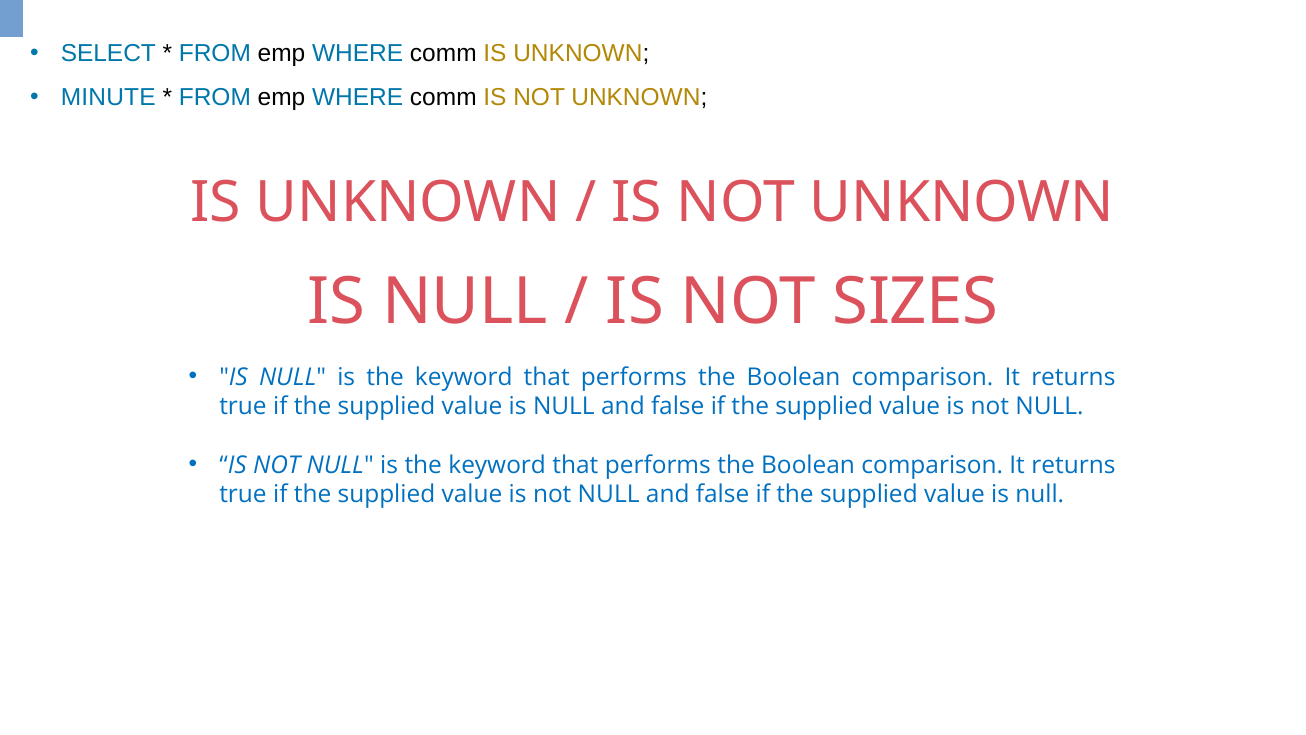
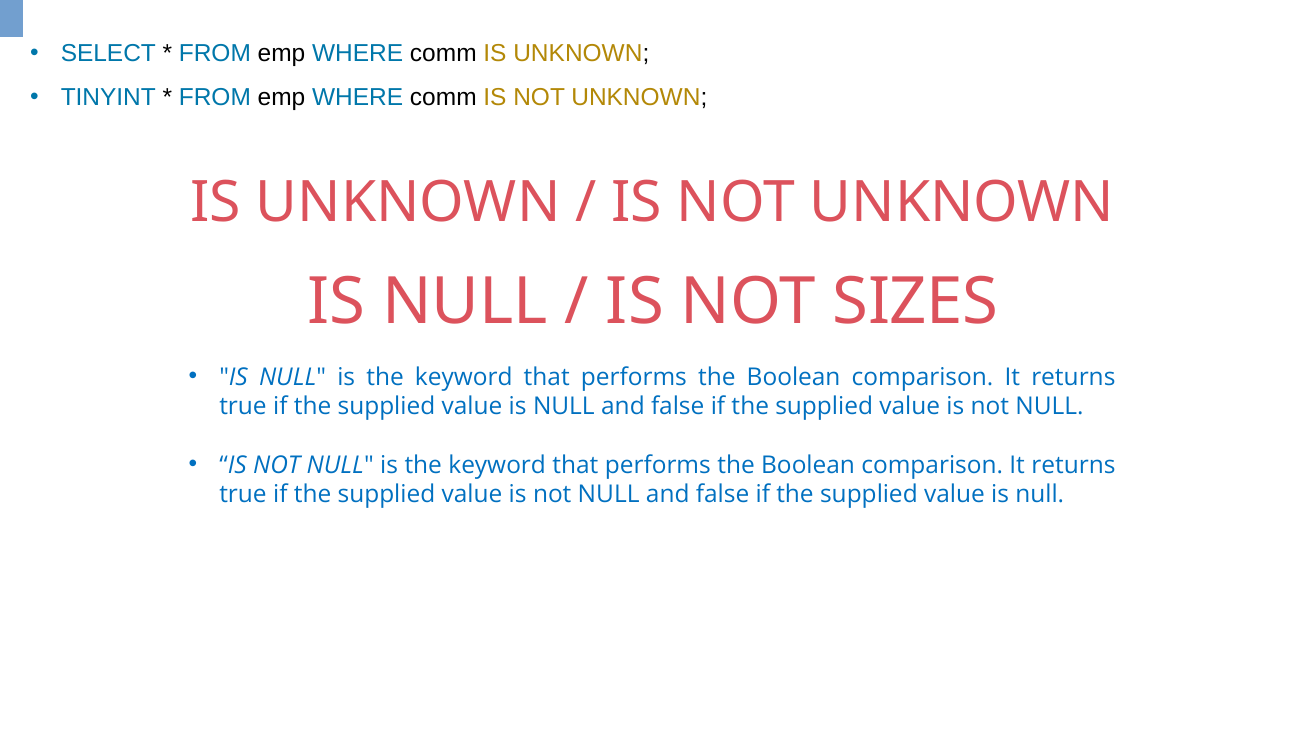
MINUTE: MINUTE -> TINYINT (108, 98)
